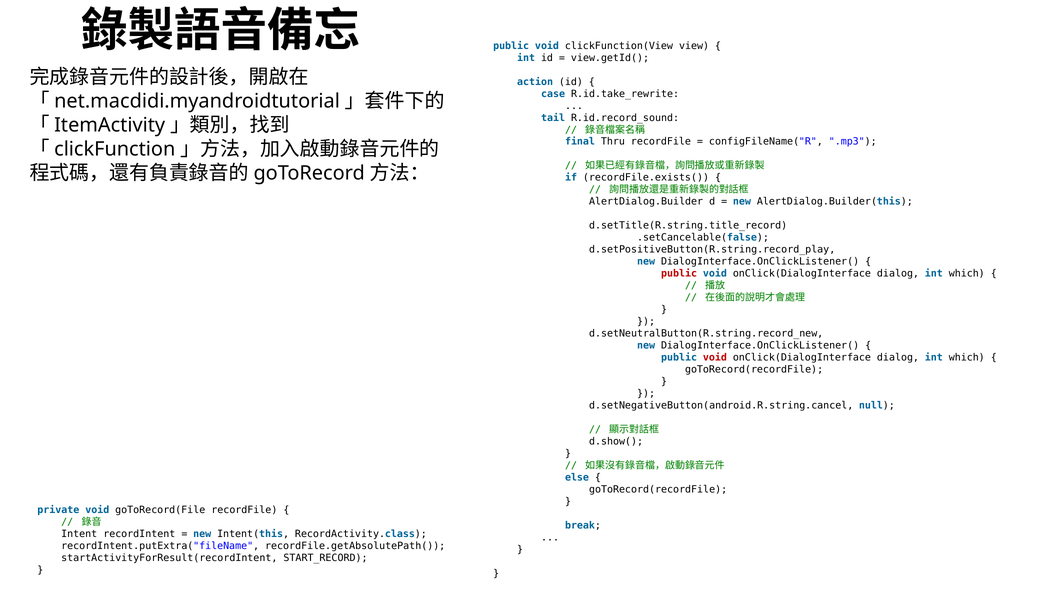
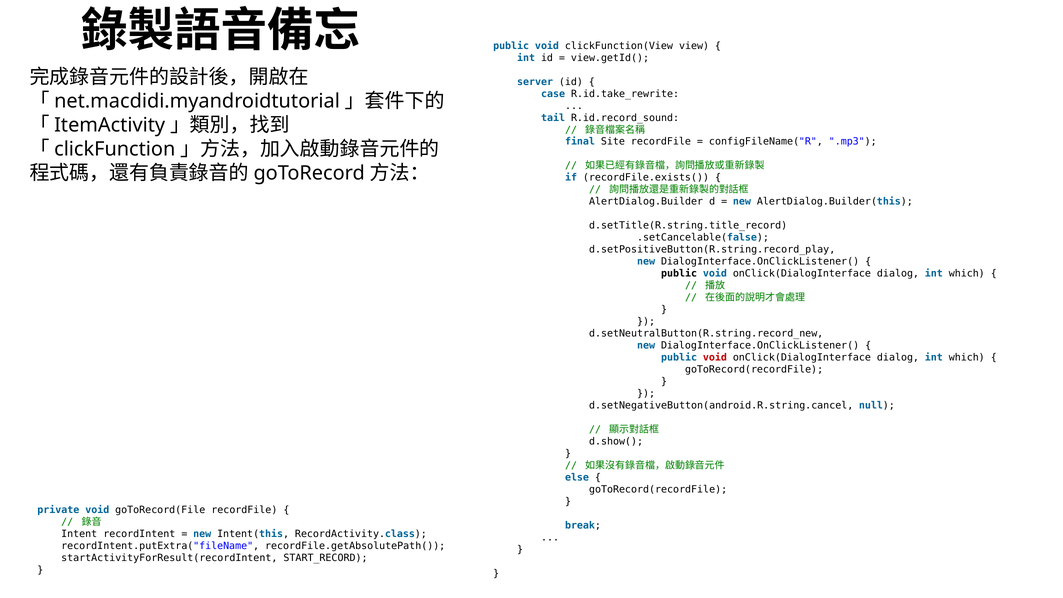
action: action -> server (535, 82)
Thru: Thru -> Site (613, 142)
public colour: red -> black (679, 274)
